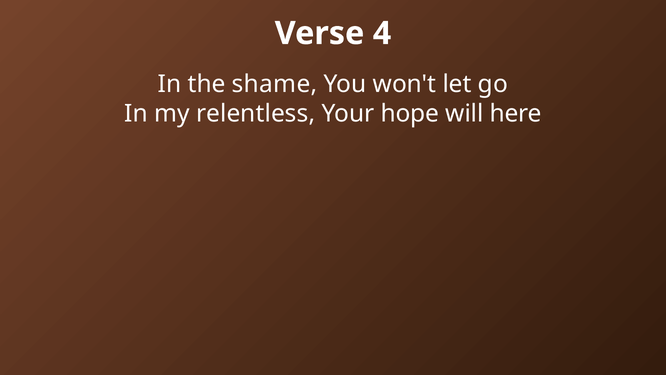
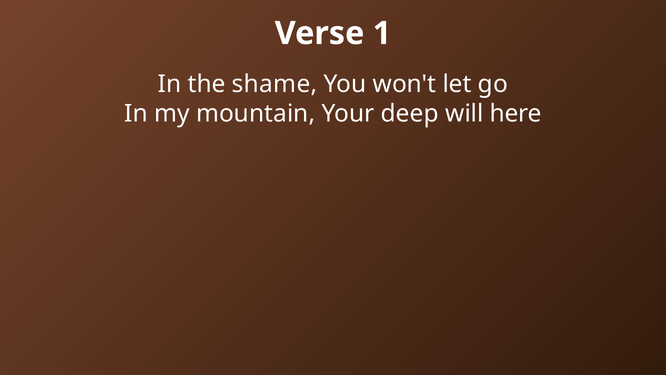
4: 4 -> 1 (382, 33)
relentless: relentless -> mountain (256, 114)
hope: hope -> deep (410, 114)
